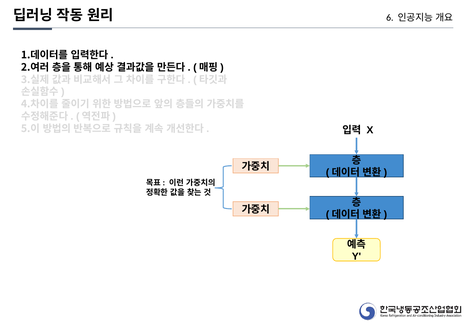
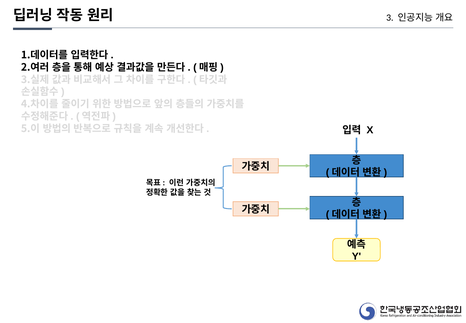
6: 6 -> 3 (390, 18)
